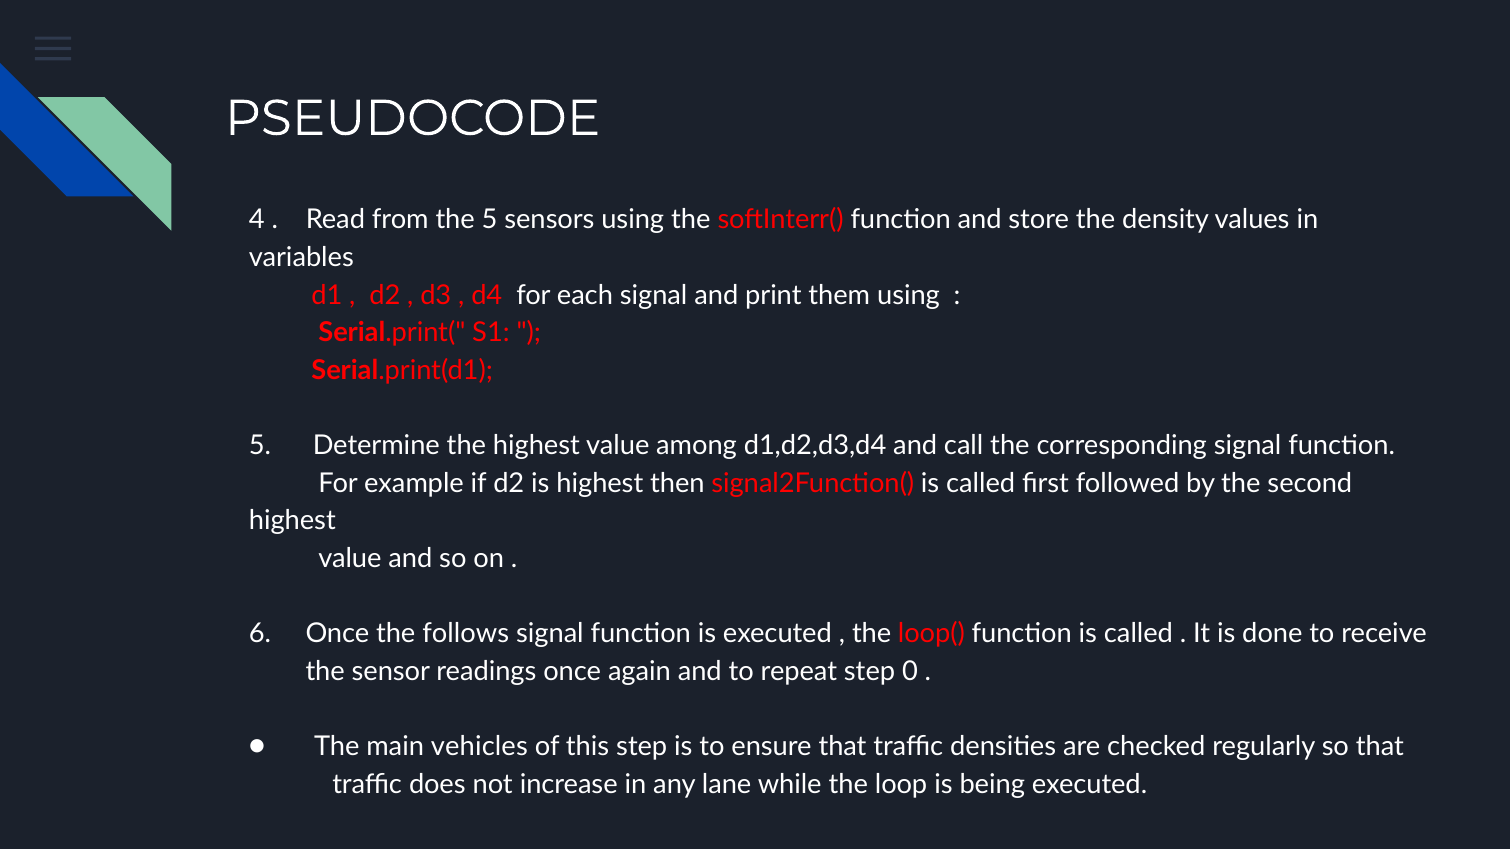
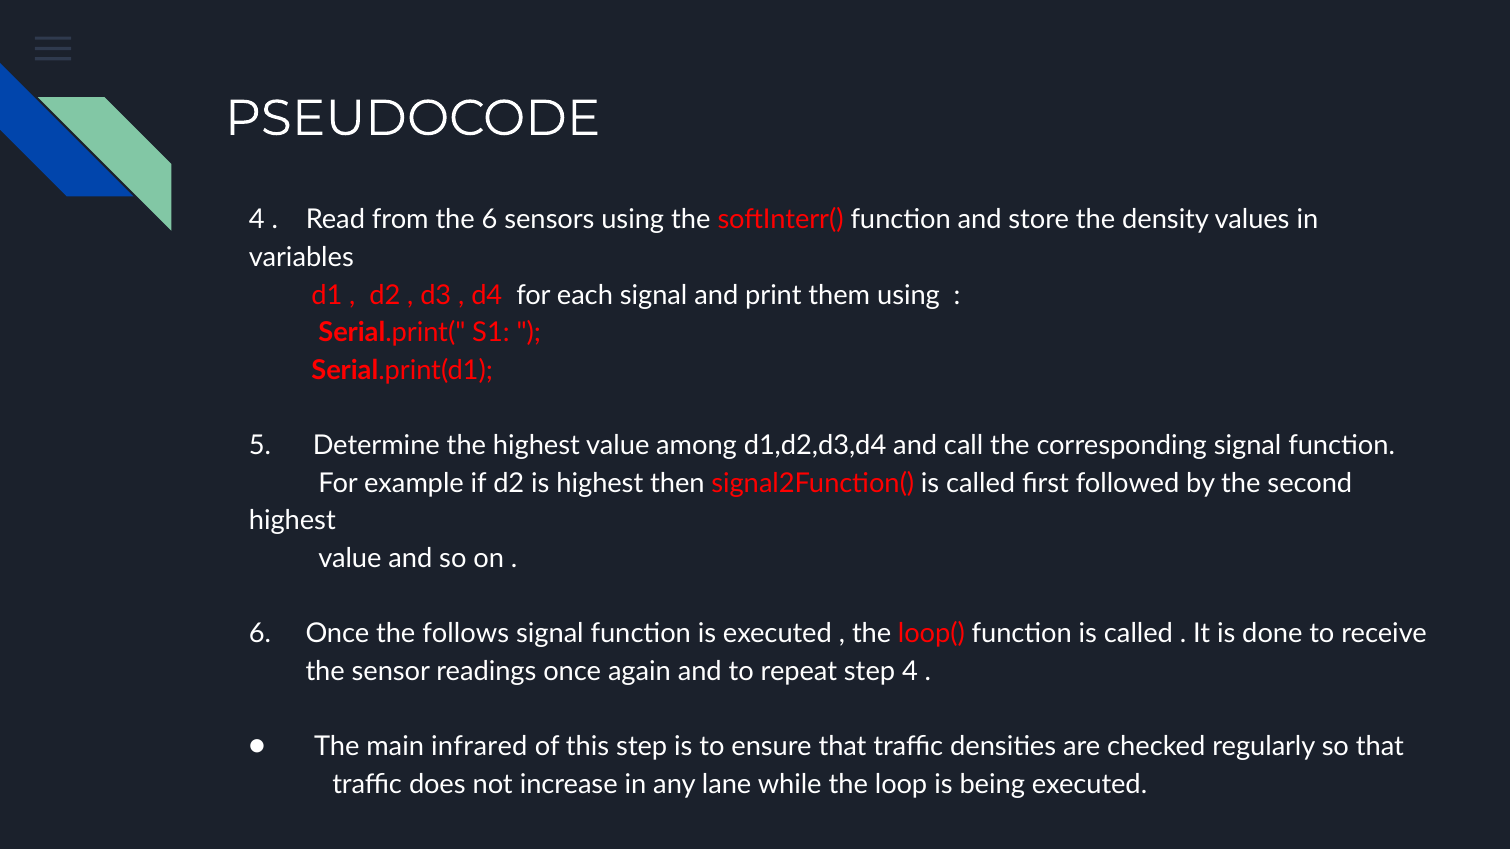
the 5: 5 -> 6 (490, 220)
step 0: 0 -> 4 (910, 672)
vehicles: vehicles -> infrared (479, 747)
